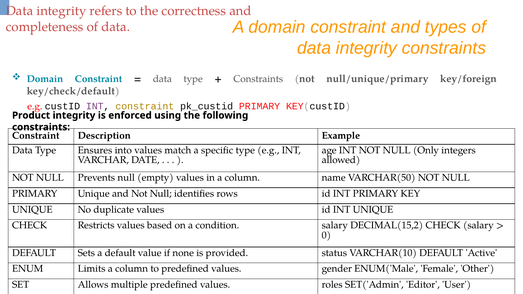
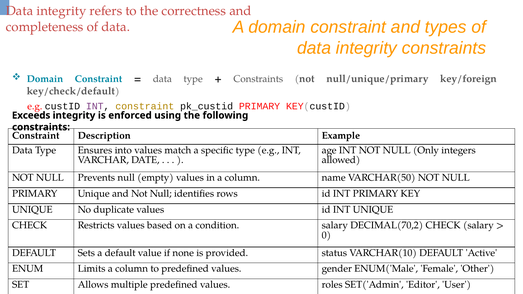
Product: Product -> Exceeds (31, 115)
DECIMAL(15,2: DECIMAL(15,2 -> DECIMAL(70,2 (387, 226)
